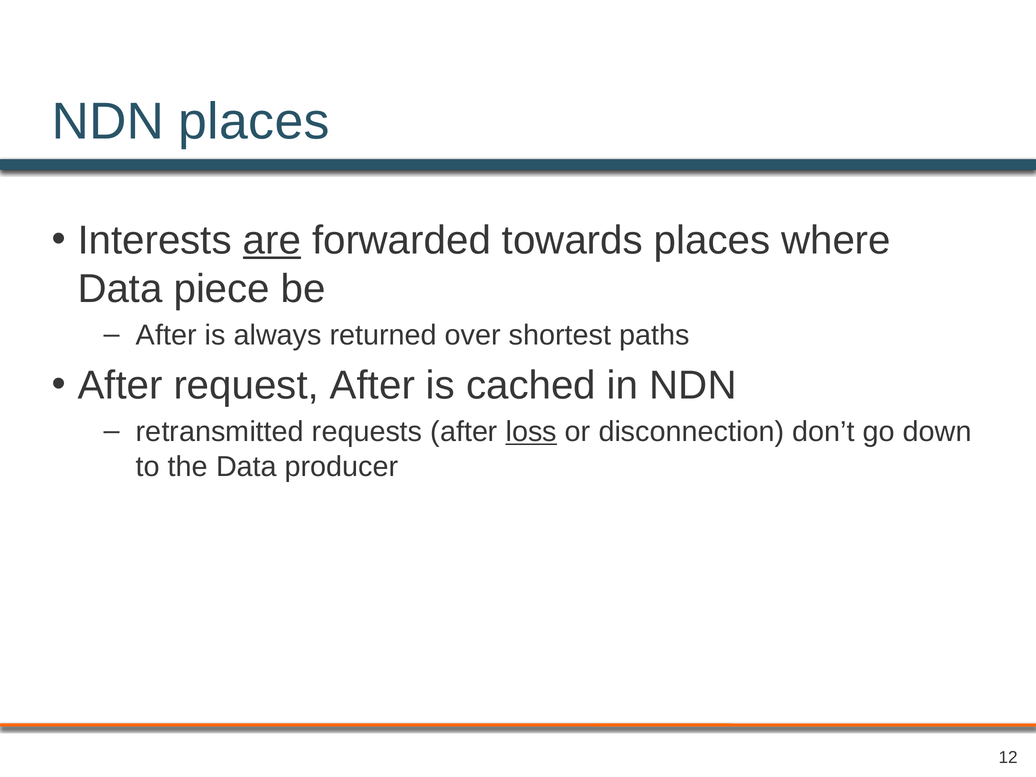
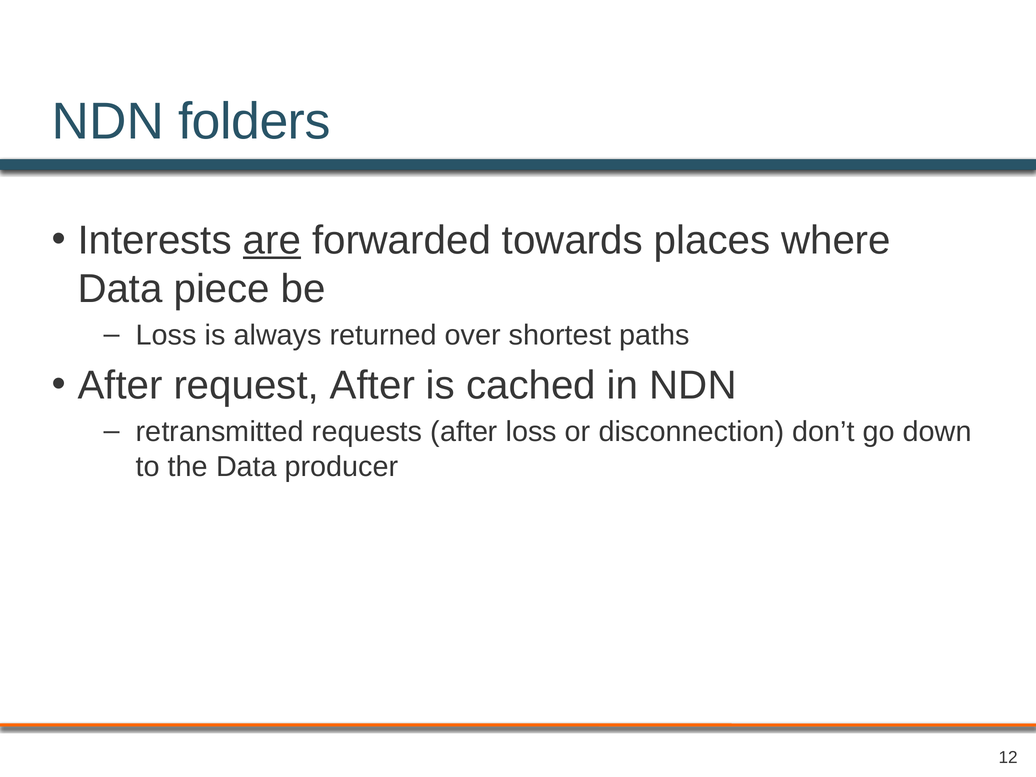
NDN places: places -> folders (254, 122)
After: After -> Loss (166, 335)
loss underline: present -> none (531, 432)
